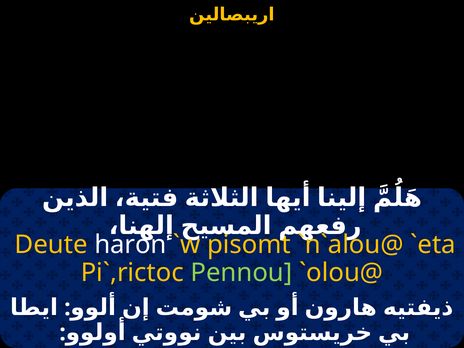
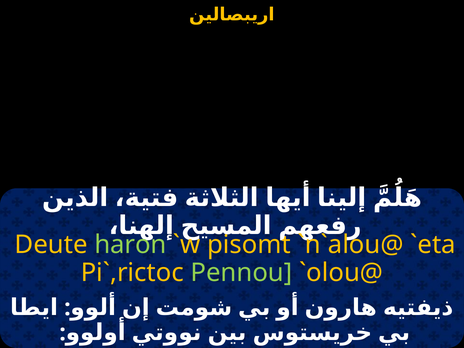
haron colour: white -> light green (130, 245)
